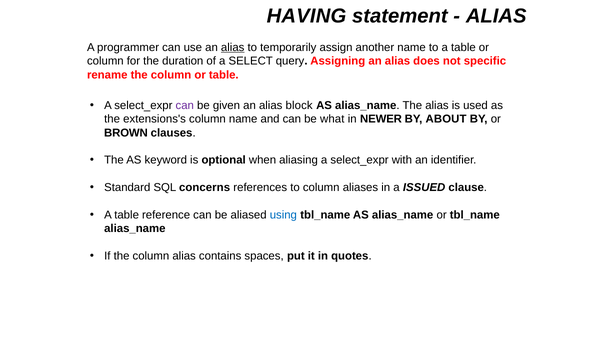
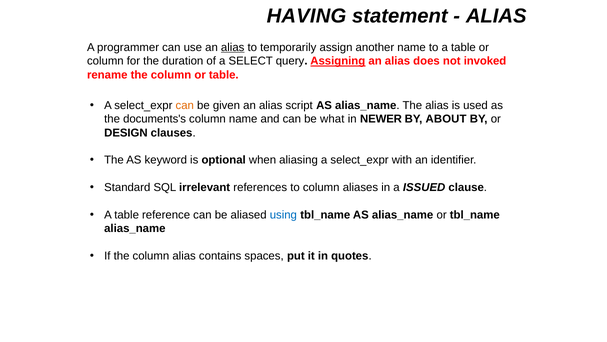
Assigning underline: none -> present (338, 61)
specific: specific -> invoked (485, 61)
can colour: purple -> orange (185, 105)
block: block -> script (299, 105)
extensions's: extensions's -> documents's (155, 119)
BROWN: BROWN -> DESIGN (126, 133)
concerns: concerns -> irrelevant (205, 187)
